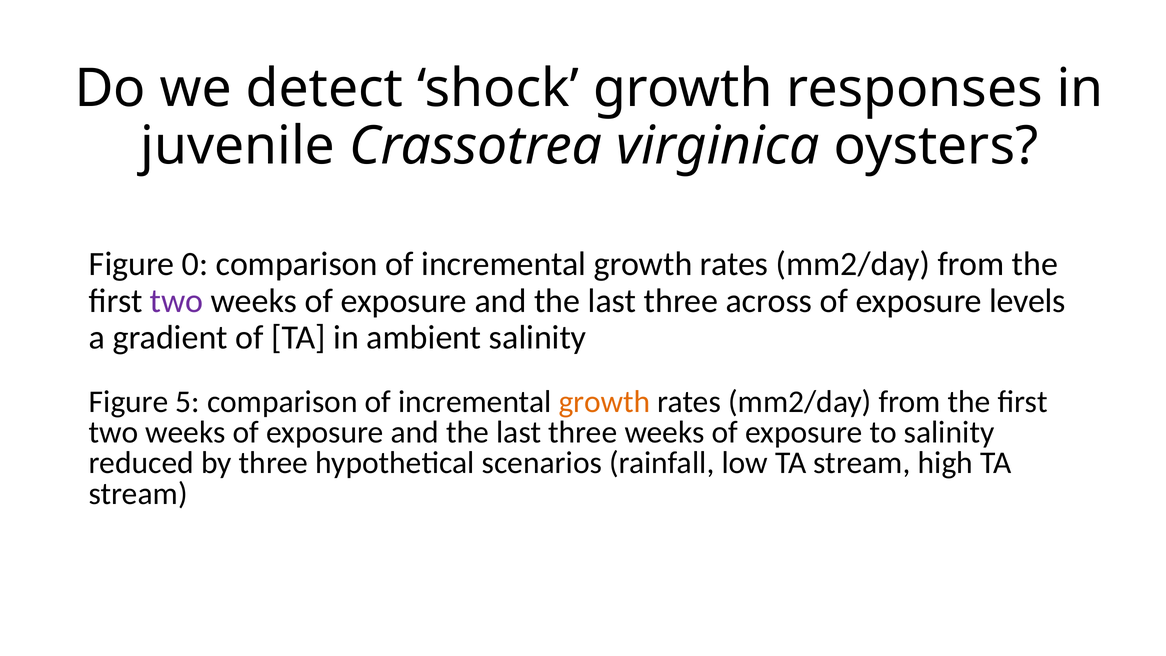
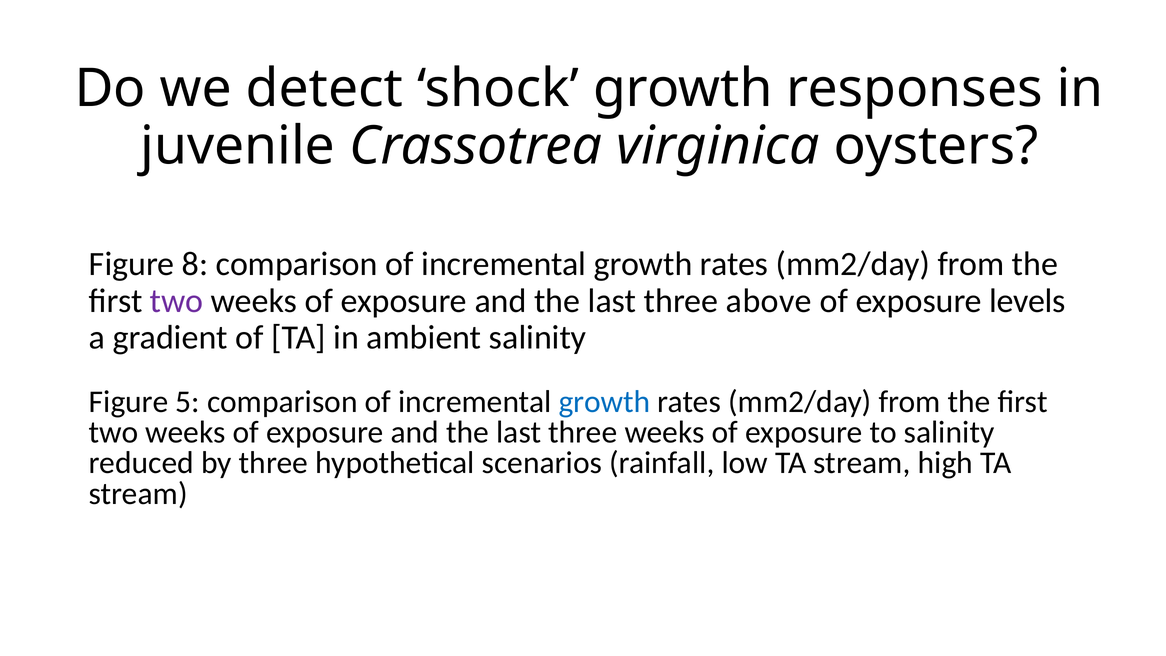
0: 0 -> 8 (195, 264)
across: across -> above (769, 301)
growth colour: orange -> blue (605, 402)
